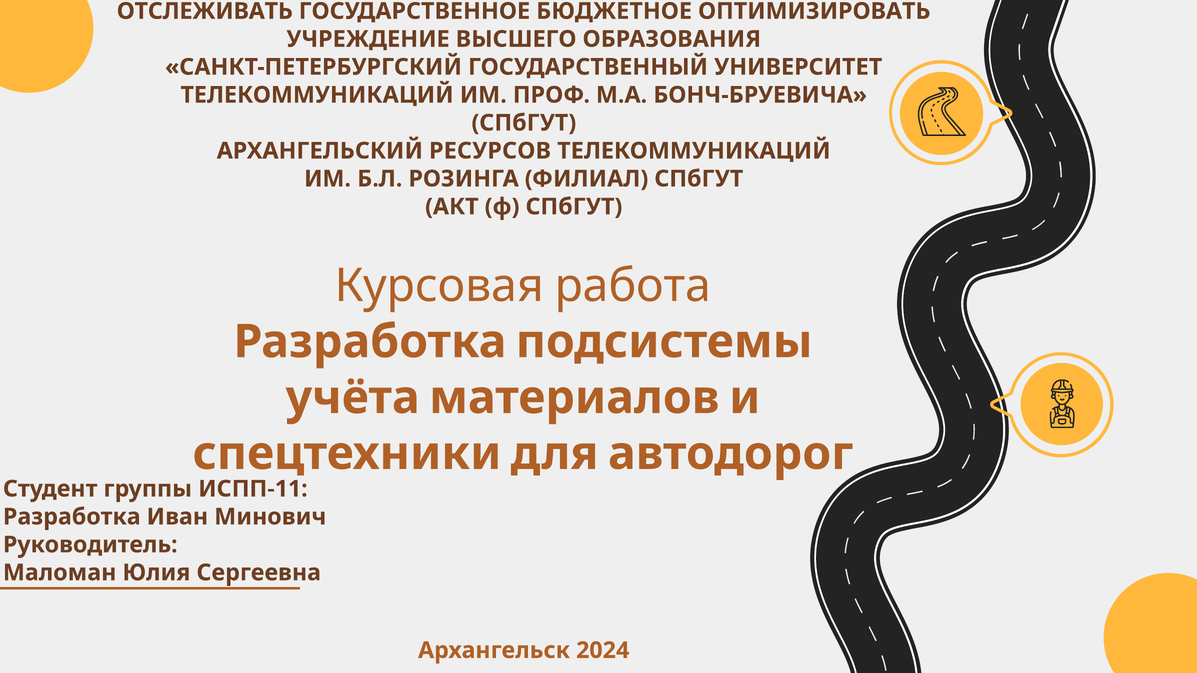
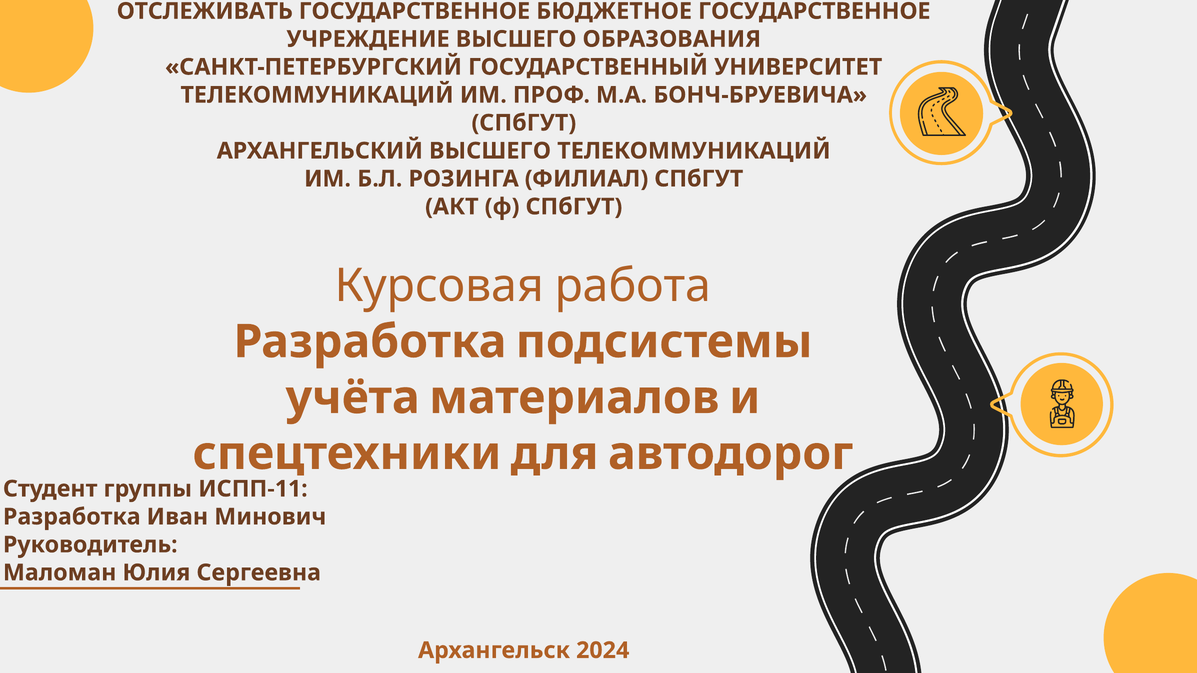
БЮДЖЕТНОЕ ОПТИМИЗИРОВАТЬ: ОПТИМИЗИРОВАТЬ -> ГОСУДАРСТВЕННОЕ (814, 11)
АРХАНГЕЛЬСКИЙ РЕСУРСОВ: РЕСУРСОВ -> ВЫСШЕГО (490, 151)
